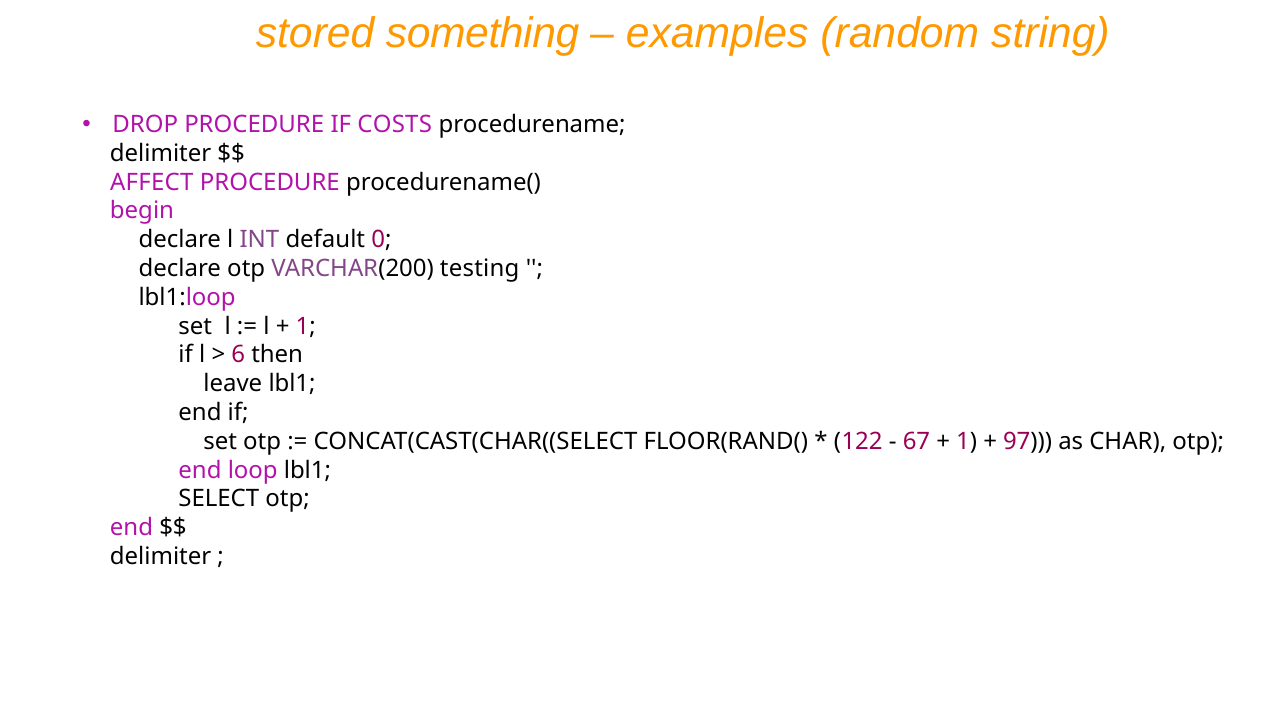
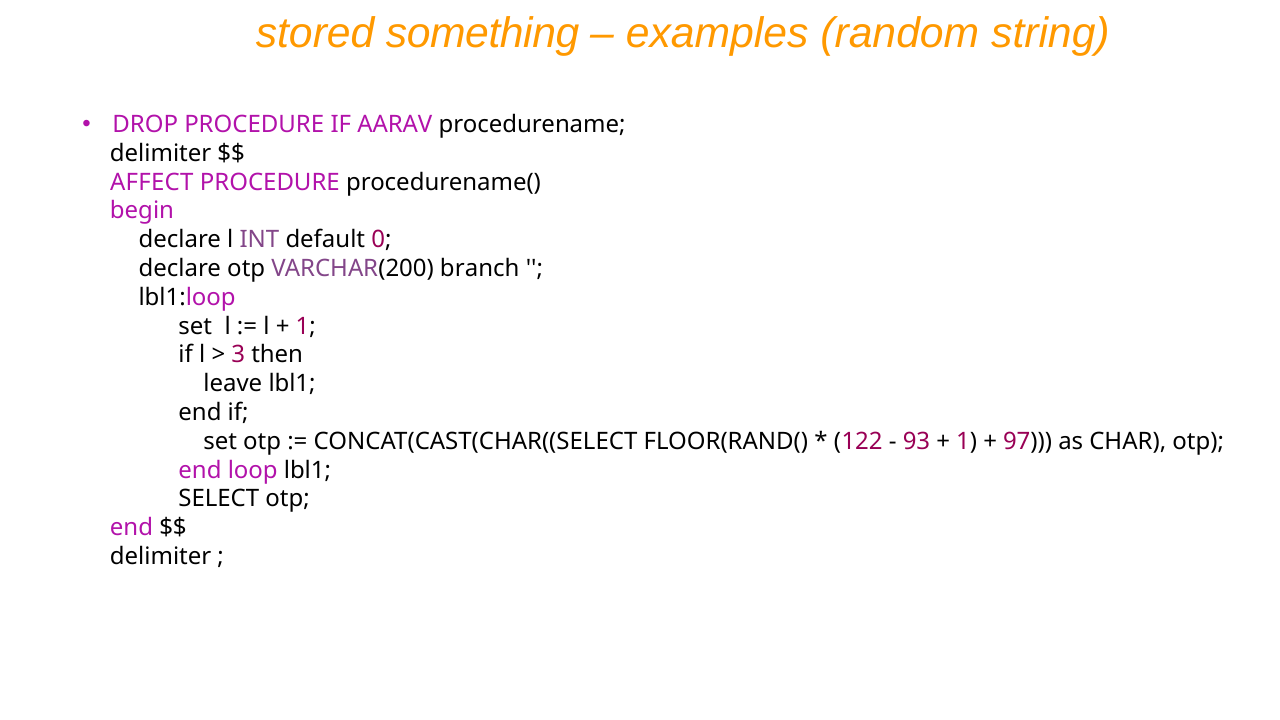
COSTS: COSTS -> AARAV (395, 125)
testing: testing -> branch (480, 269)
6: 6 -> 3 (238, 355)
67: 67 -> 93 (916, 441)
